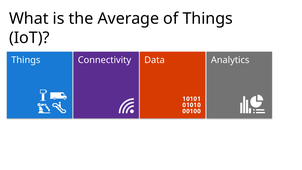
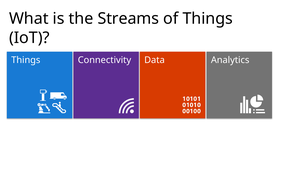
Average: Average -> Streams (128, 19)
